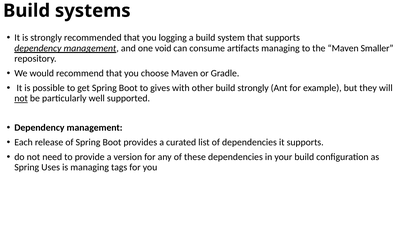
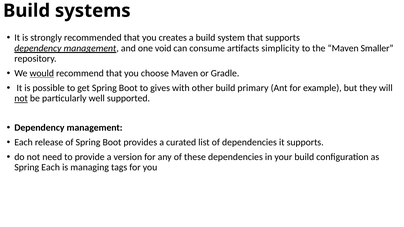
logging: logging -> creates (173, 38)
artifacts managing: managing -> simplicity (280, 48)
would underline: none -> present (42, 73)
build strongly: strongly -> primary (253, 88)
Spring Uses: Uses -> Each (51, 168)
